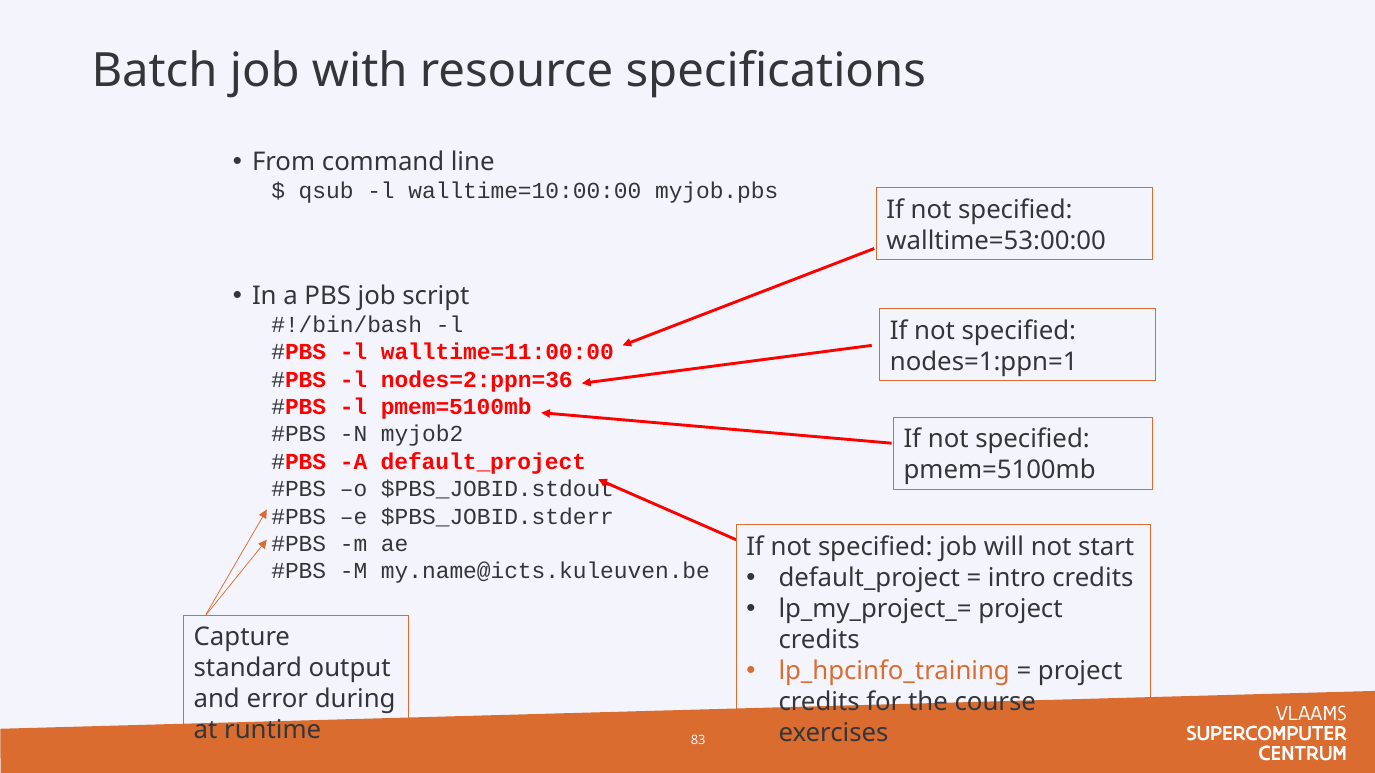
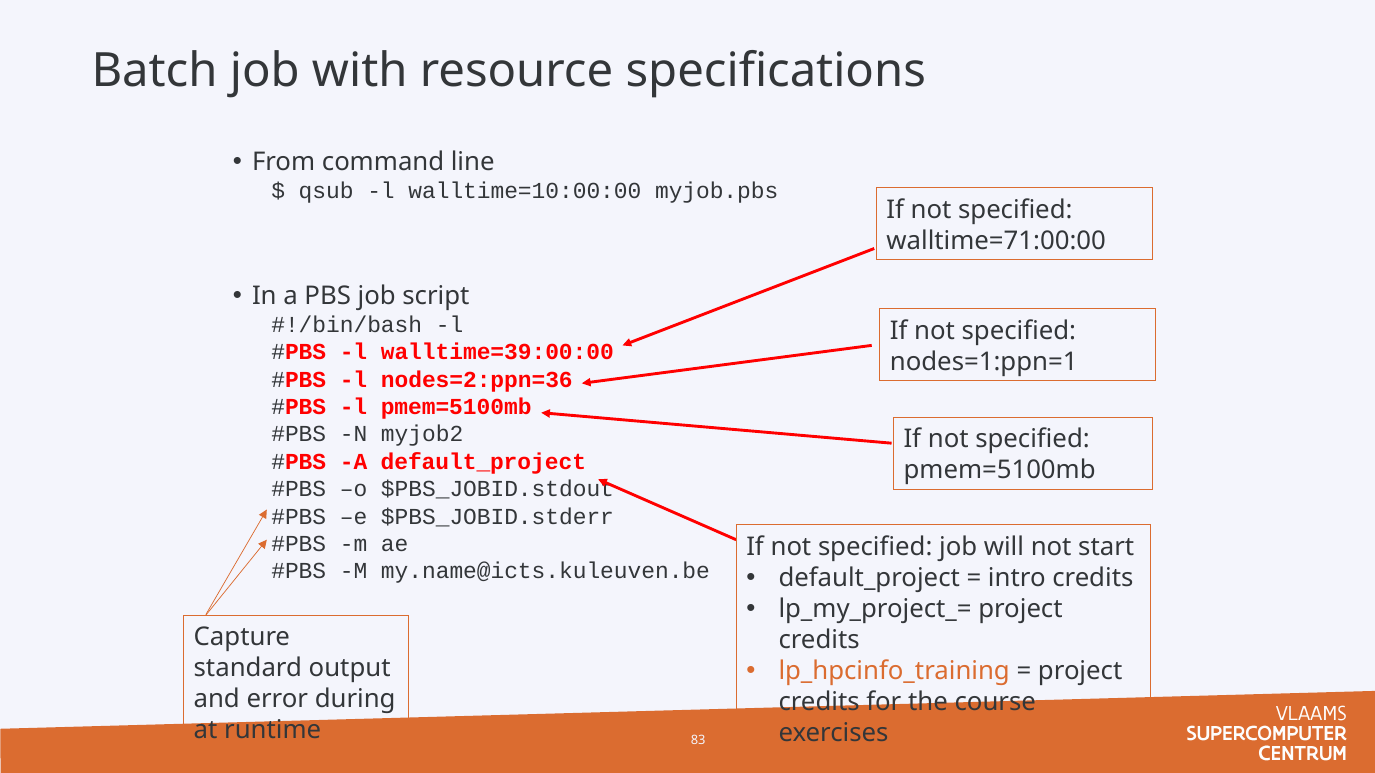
walltime=53:00:00: walltime=53:00:00 -> walltime=71:00:00 (996, 241)
walltime=11:00:00: walltime=11:00:00 -> walltime=39:00:00 (497, 353)
